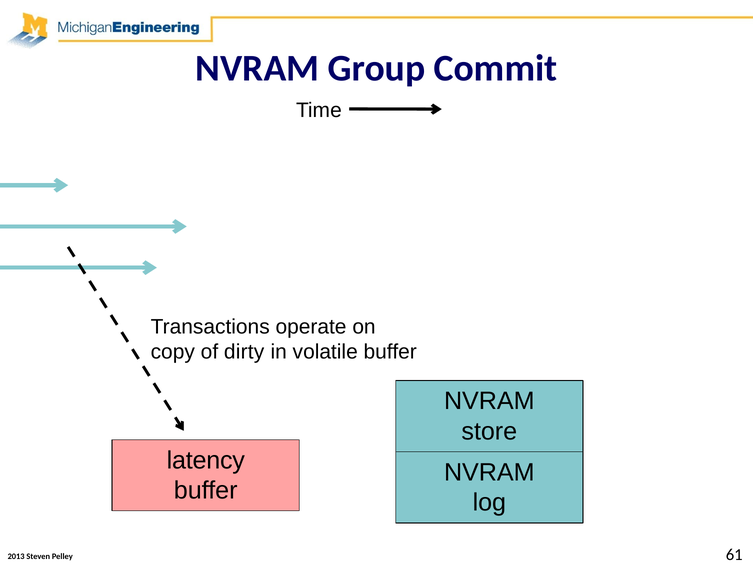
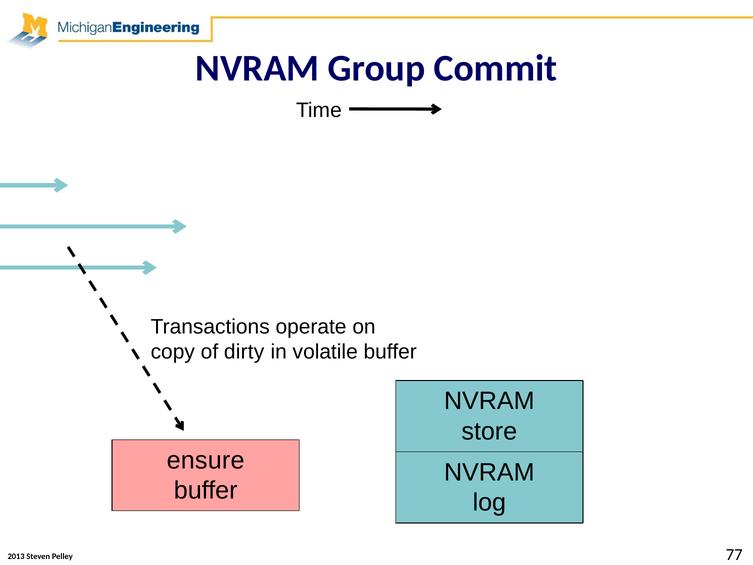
latency: latency -> ensure (206, 460)
61: 61 -> 77 (734, 555)
